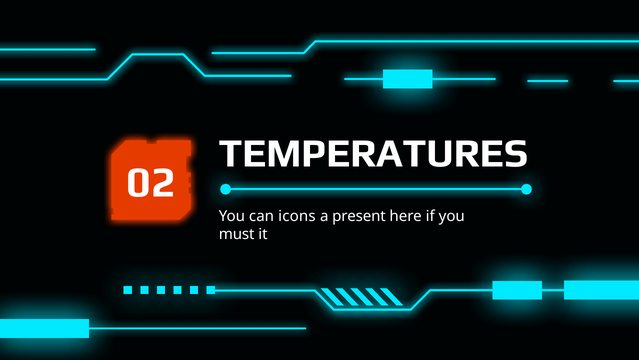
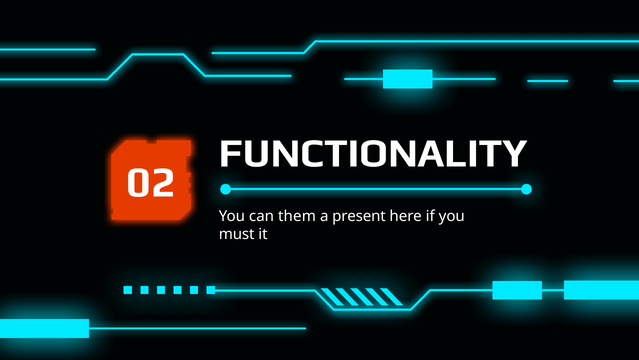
TEMPERATURES: TEMPERATURES -> FUNCTIONALITY (373, 153)
icons: icons -> them (297, 216)
